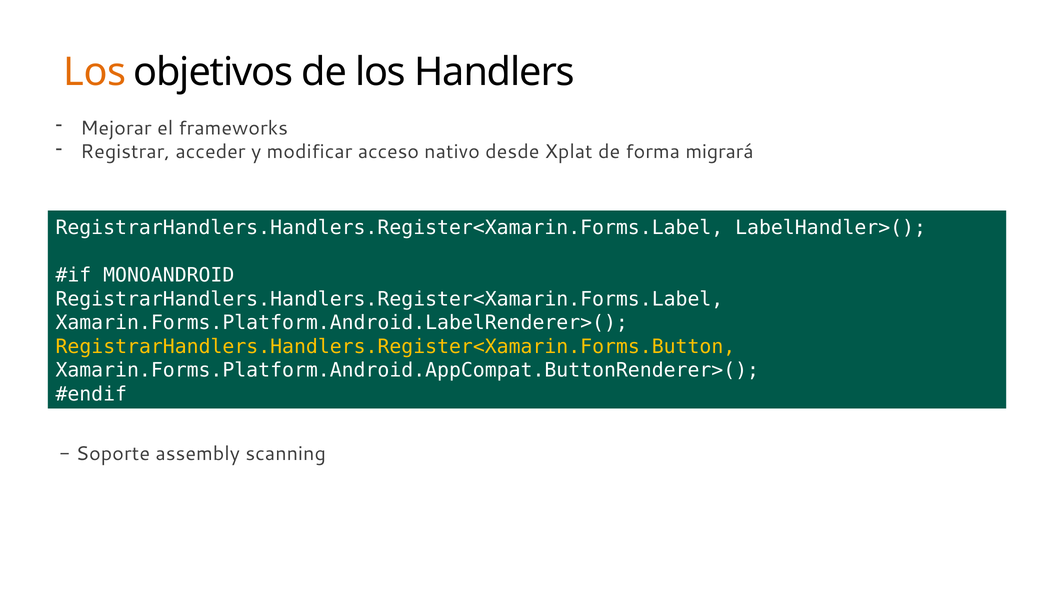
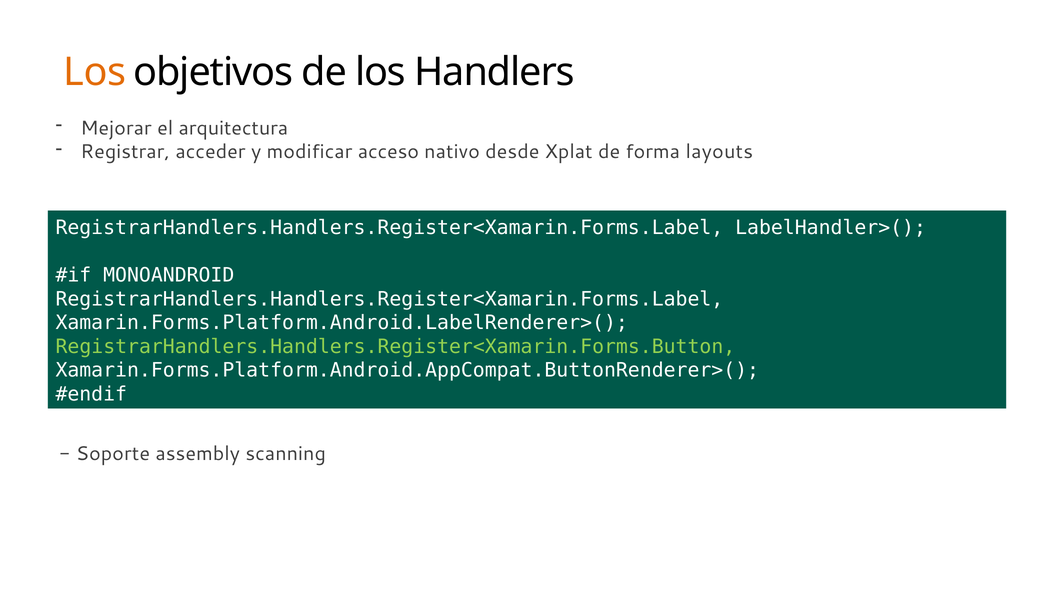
frameworks: frameworks -> arquitectura (233, 128)
migrará: migrará -> layouts (719, 152)
RegistrarHandlers.Handlers.Register<Xamarin.Forms.Button colour: yellow -> light green (395, 347)
